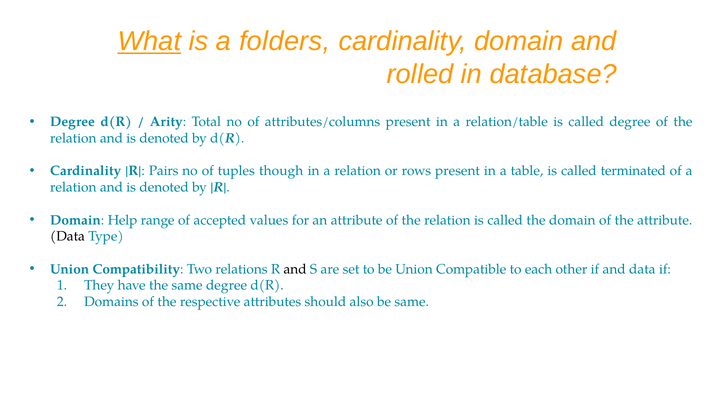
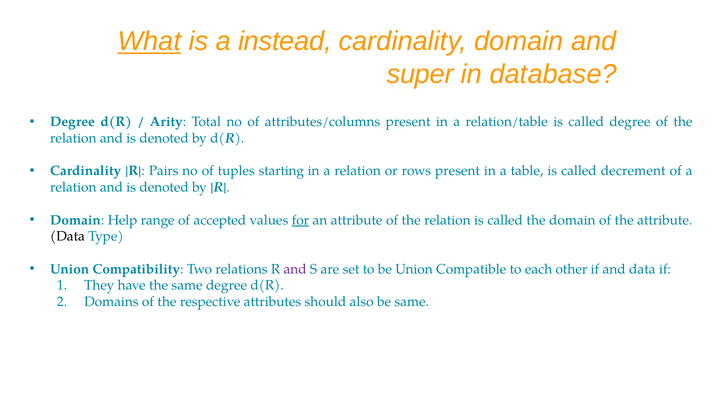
folders: folders -> instead (285, 41)
rolled: rolled -> super (420, 74)
though: though -> starting (281, 171)
terminated: terminated -> decrement (633, 171)
for underline: none -> present (300, 220)
and colour: black -> purple (295, 269)
